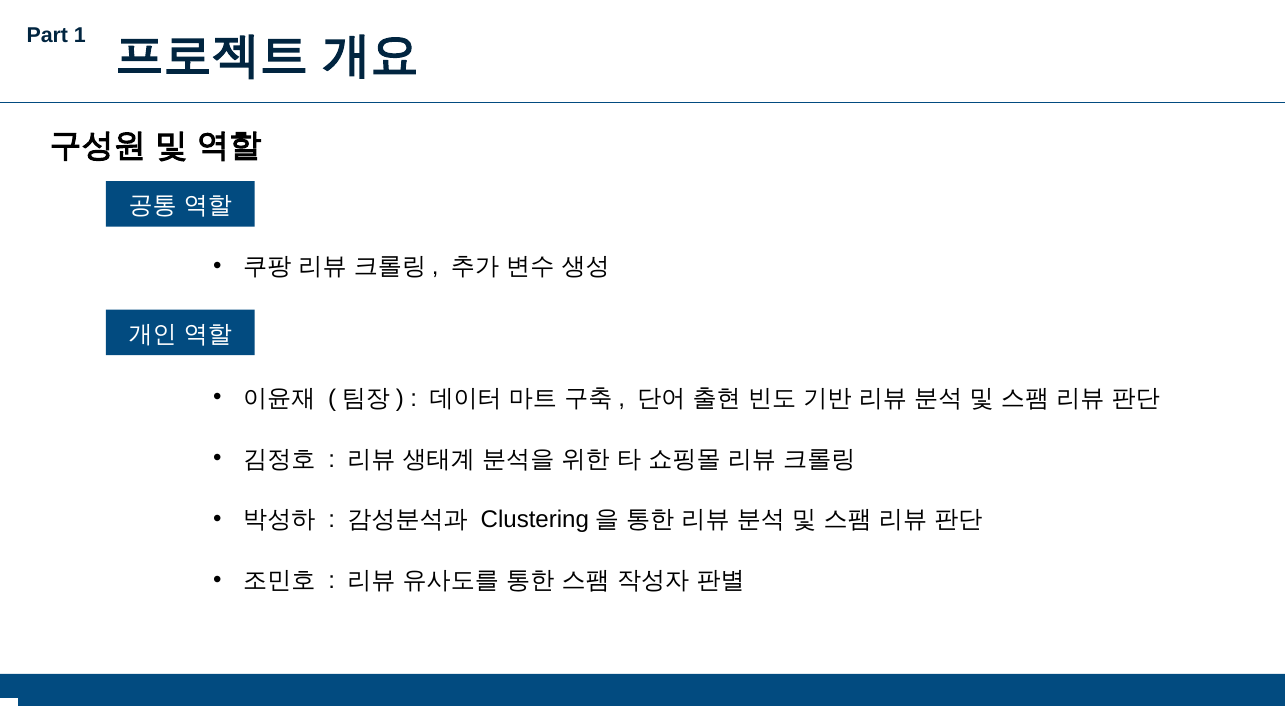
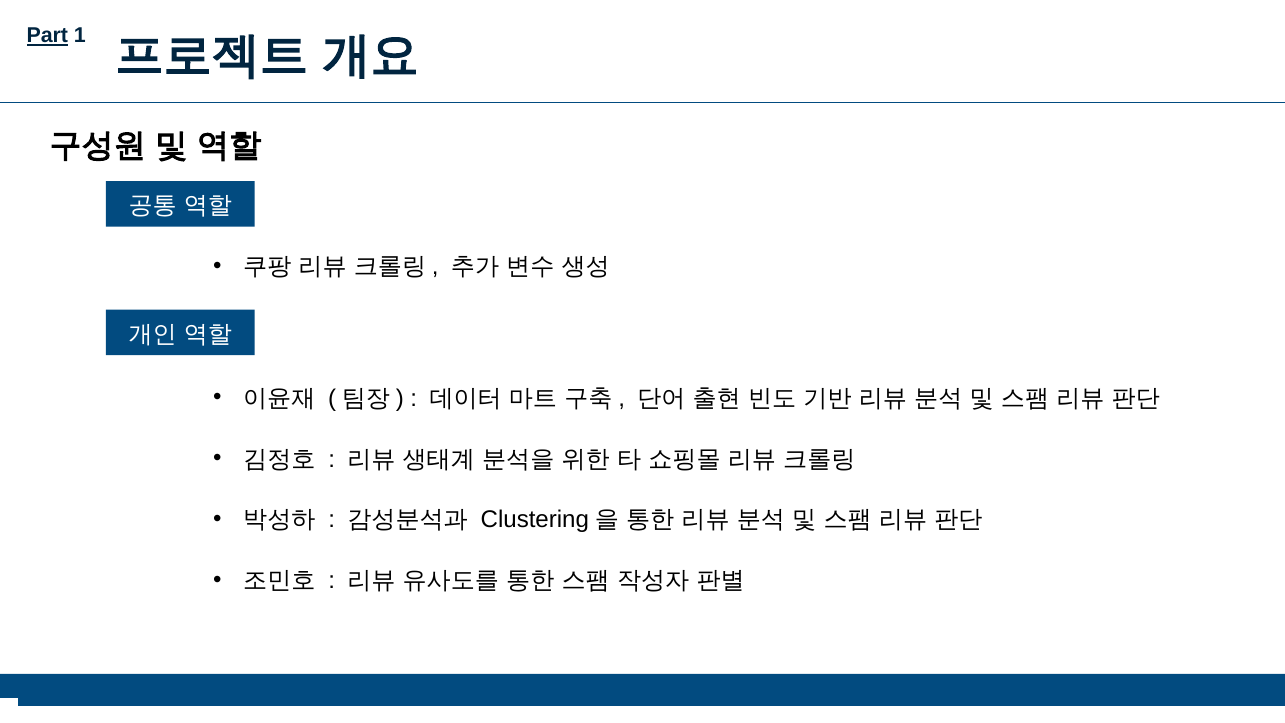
Part underline: none -> present (47, 36)
